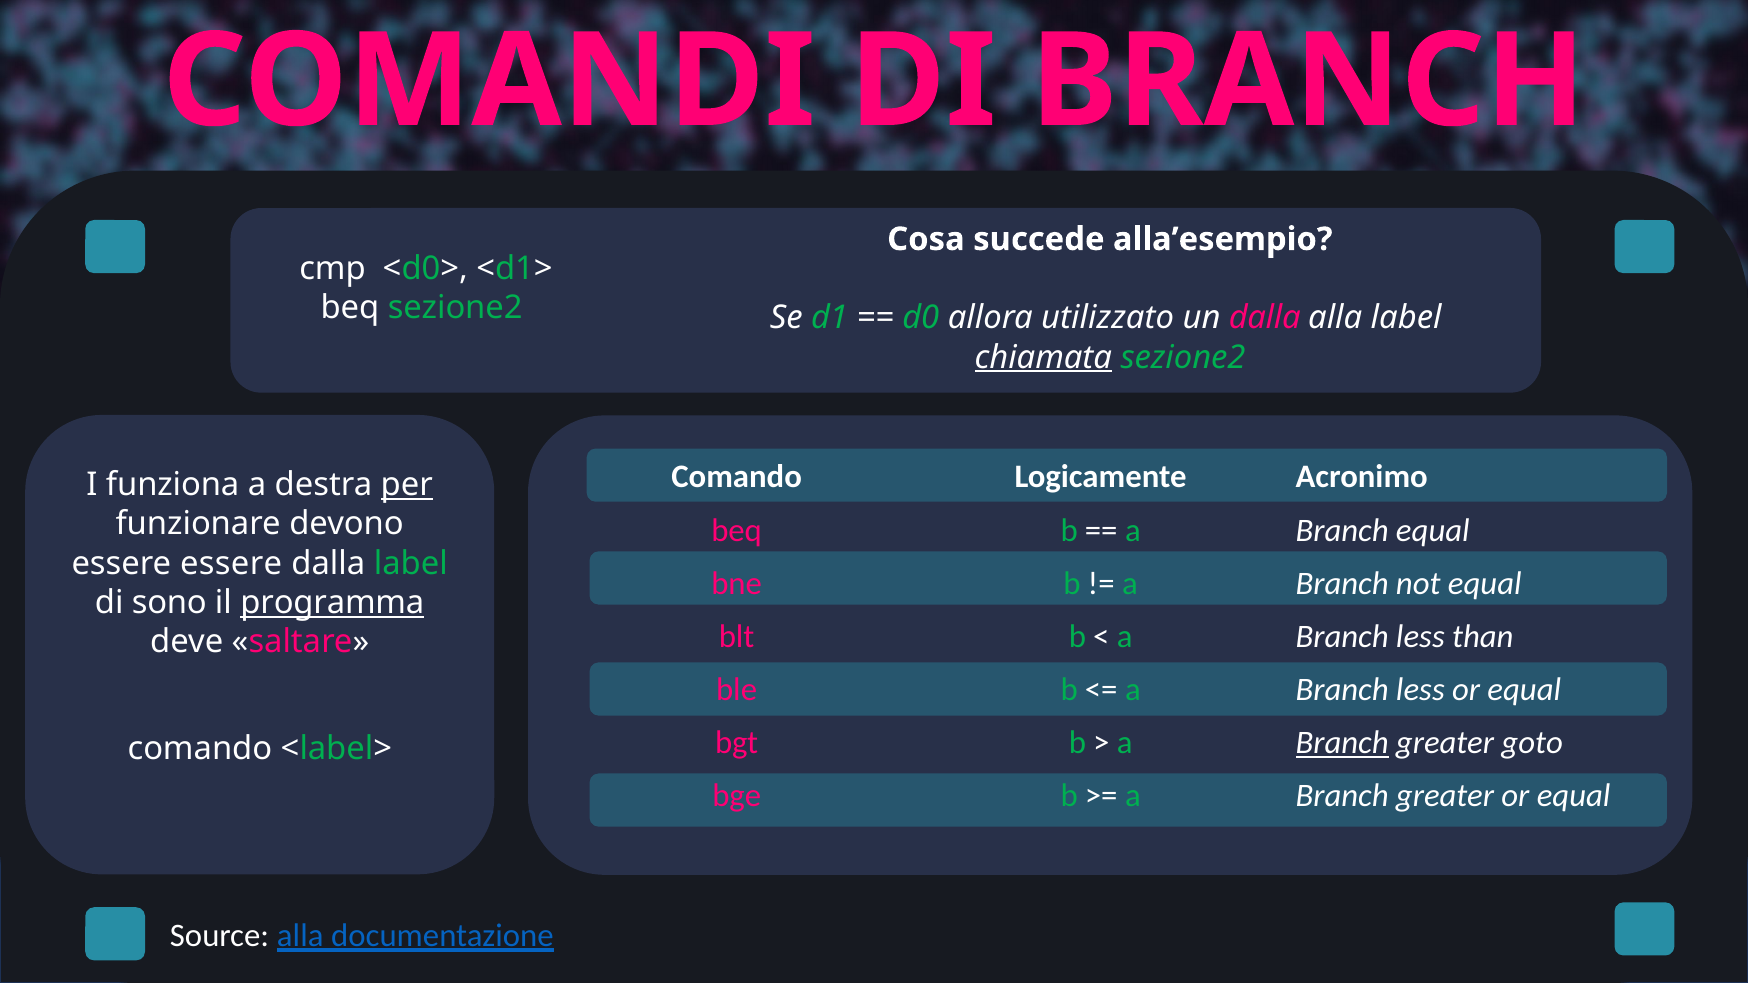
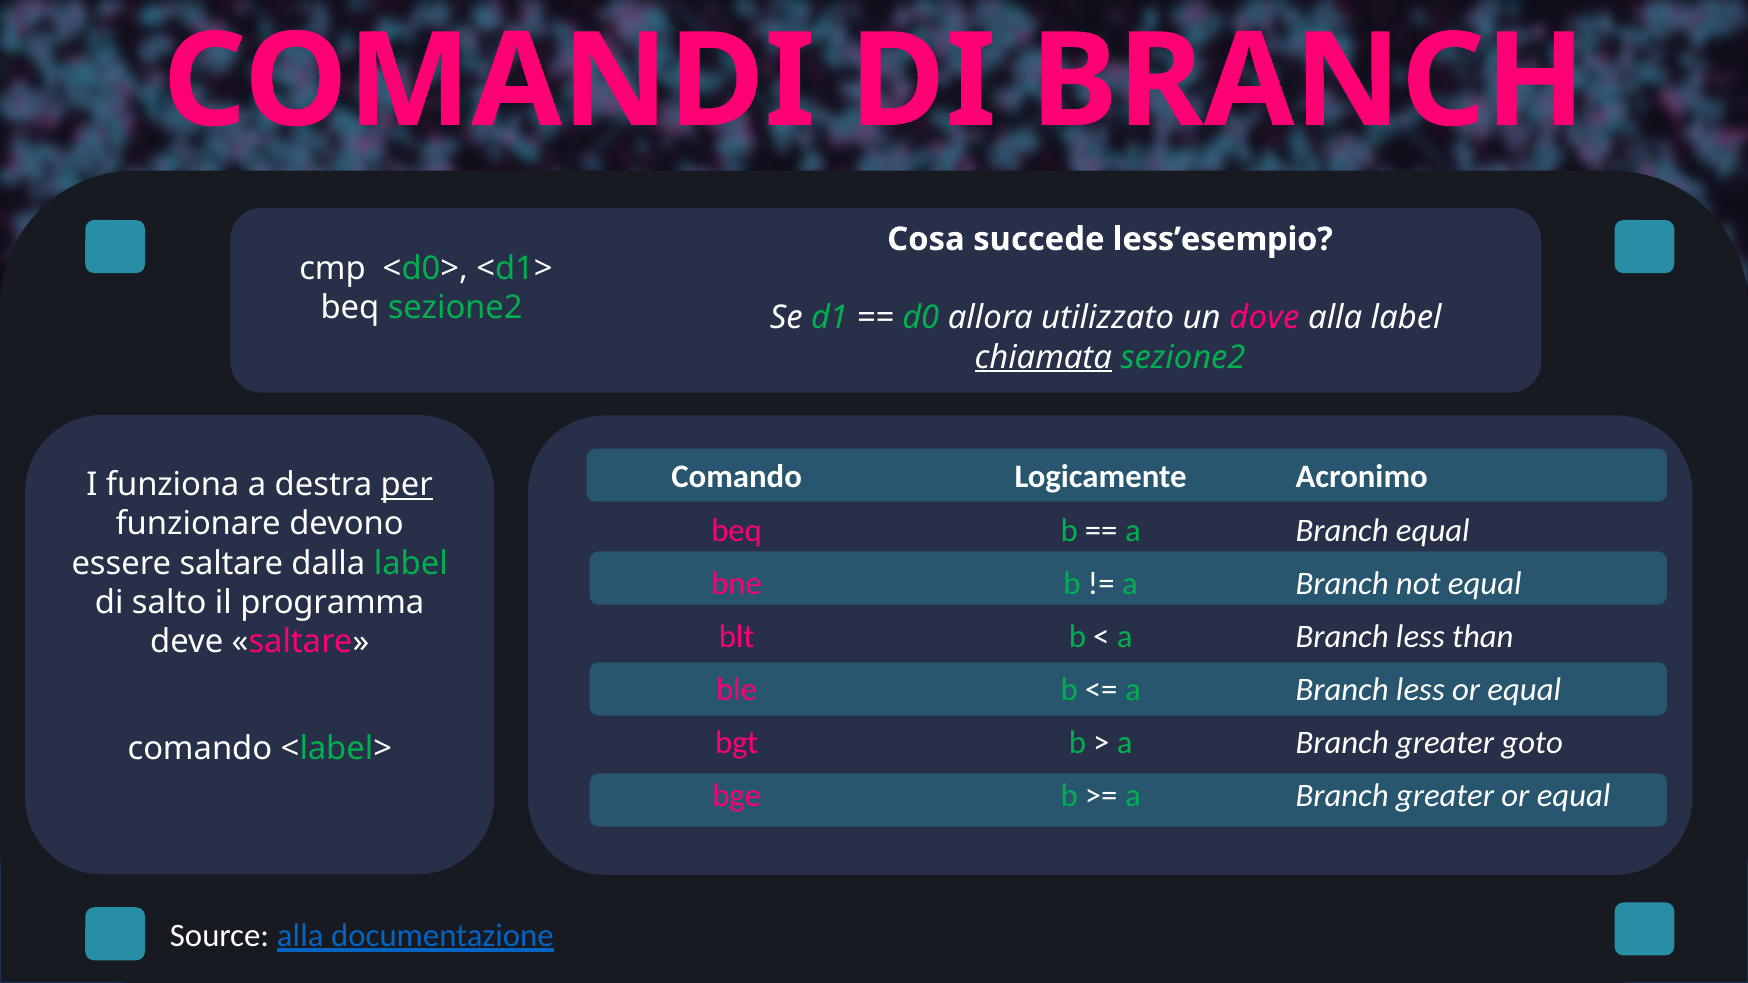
alla’esempio: alla’esempio -> less’esempio (1223, 239)
un dalla: dalla -> dove (1264, 318)
essere essere: essere -> saltare (231, 564)
sono: sono -> salto (169, 603)
programma underline: present -> none (332, 603)
Branch underline: present -> none (1342, 743)
